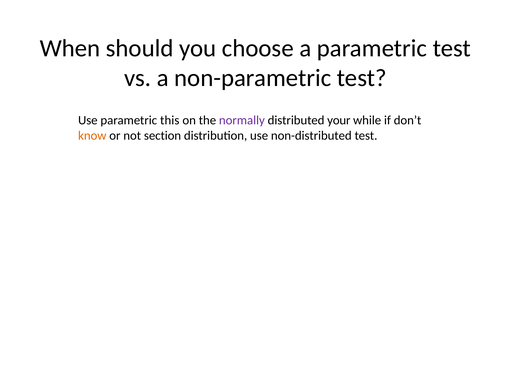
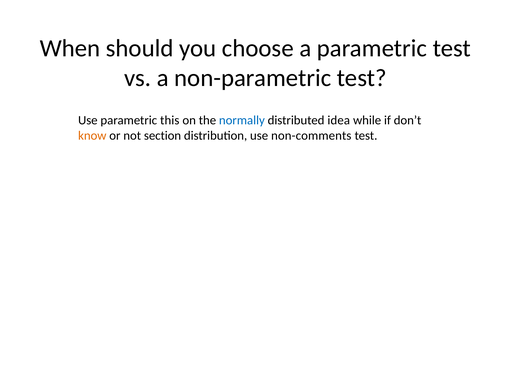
normally colour: purple -> blue (242, 120)
your: your -> idea (339, 120)
non-distributed: non-distributed -> non-comments (311, 136)
